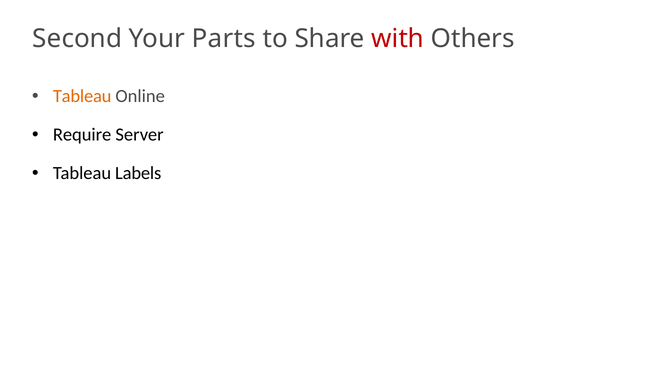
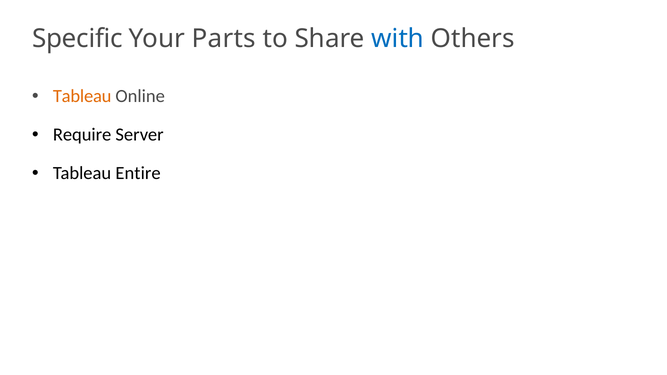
Second: Second -> Specific (77, 39)
with colour: red -> blue (398, 39)
Labels: Labels -> Entire (138, 173)
